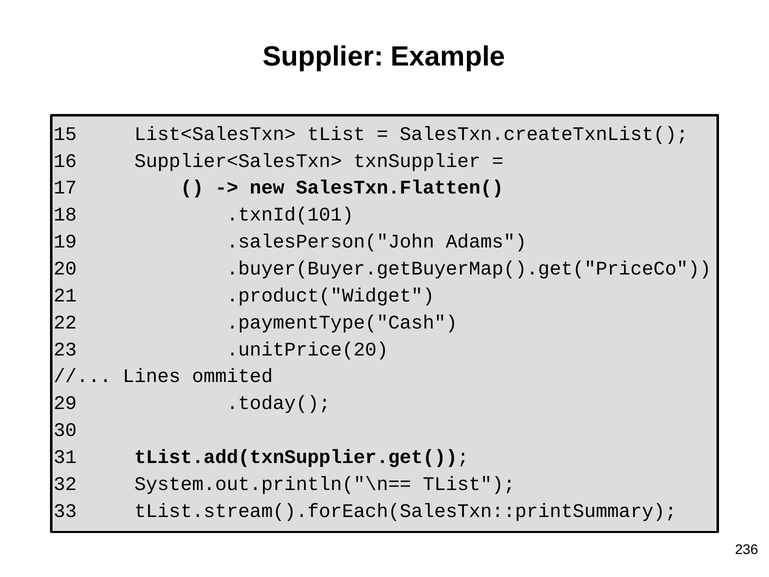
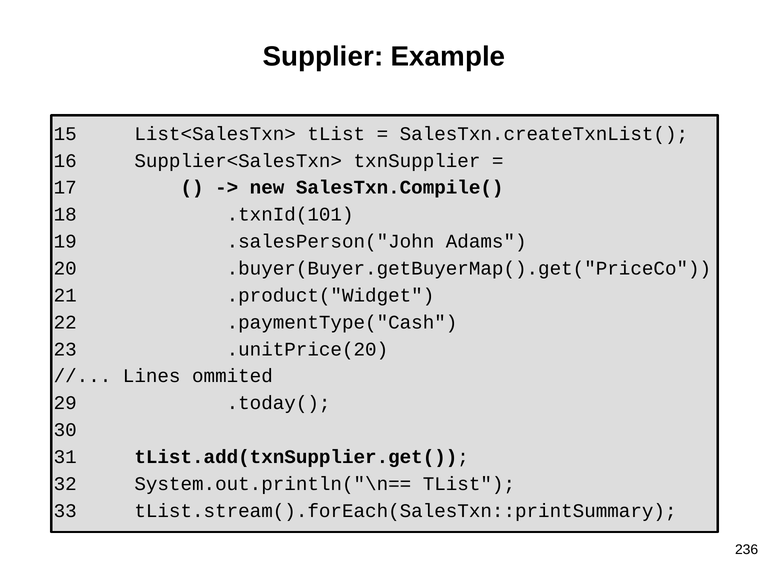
SalesTxn.Flatten(: SalesTxn.Flatten( -> SalesTxn.Compile( (400, 188)
